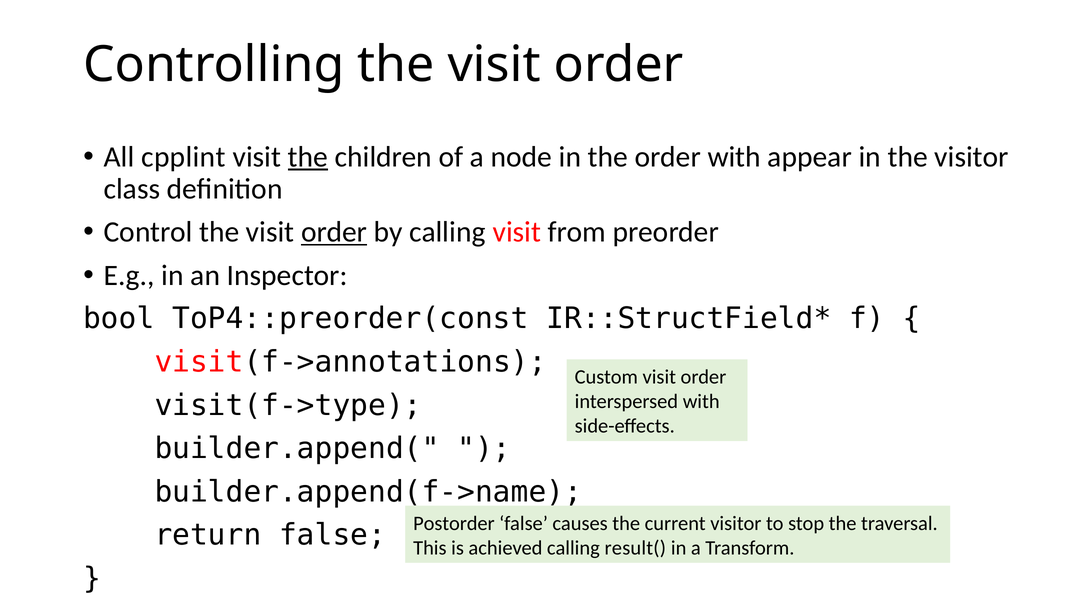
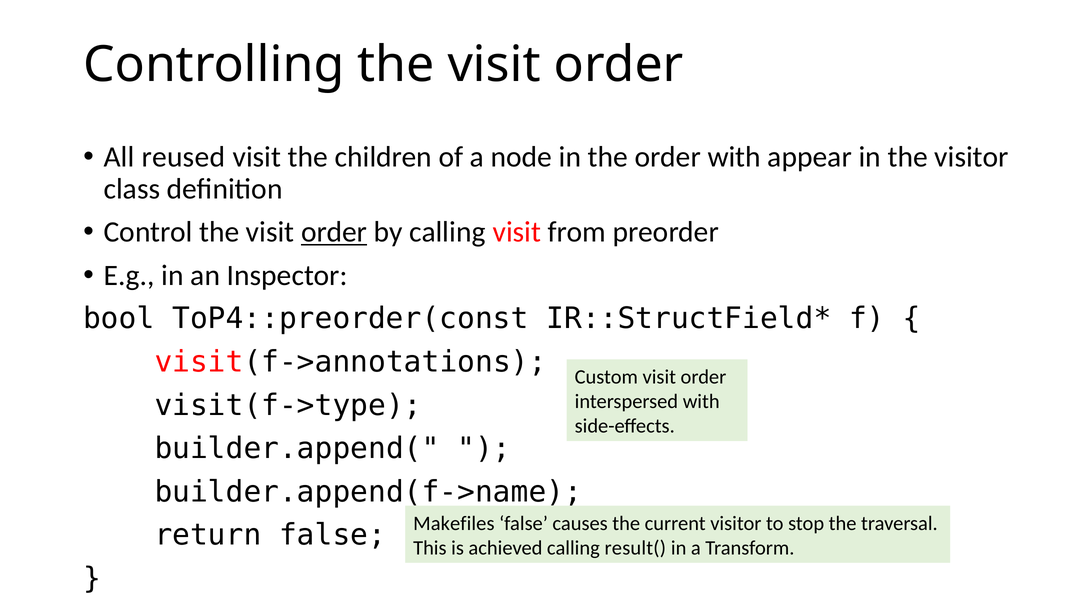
cpplint: cpplint -> reused (183, 157)
the underline: present -> none (308, 157)
Postorder: Postorder -> Makefiles (454, 524)
